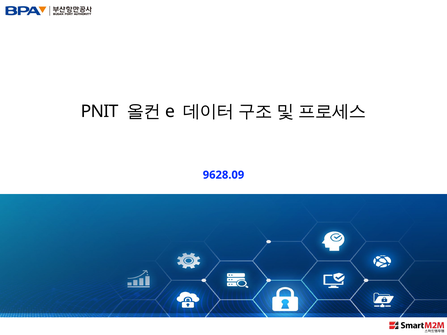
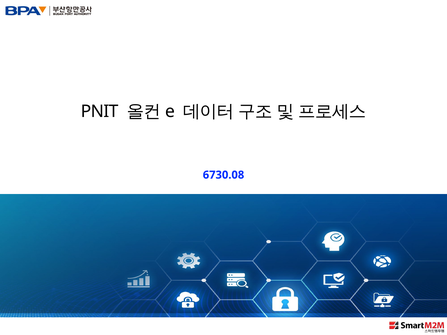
9628.09: 9628.09 -> 6730.08 (224, 175)
